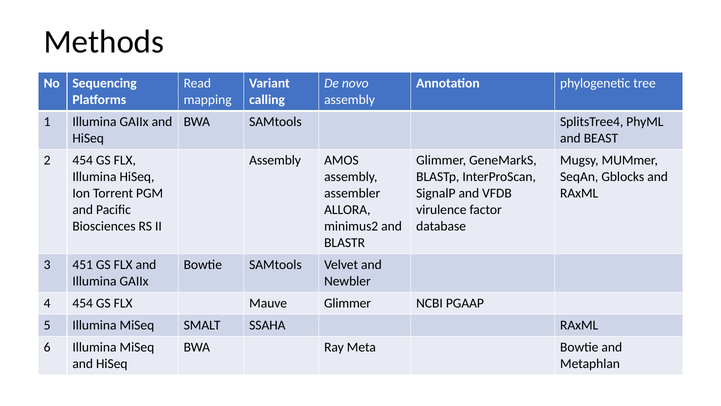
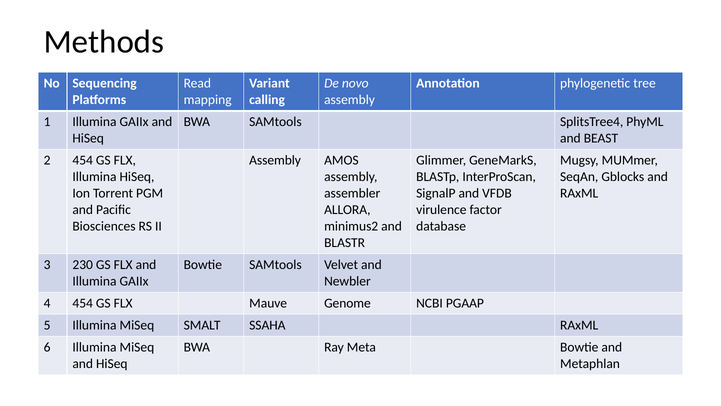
451: 451 -> 230 (83, 265)
Mauve Glimmer: Glimmer -> Genome (347, 303)
